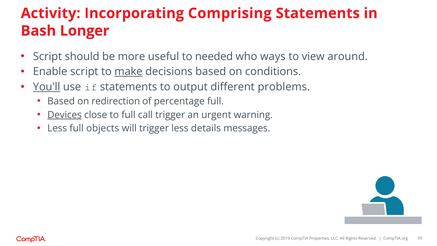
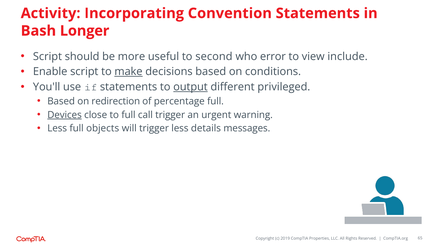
Comprising: Comprising -> Convention (230, 13)
needed: needed -> second (214, 56)
ways: ways -> error (273, 56)
around: around -> include (348, 56)
You'll underline: present -> none (47, 87)
output underline: none -> present (191, 87)
problems: problems -> privileged (284, 87)
